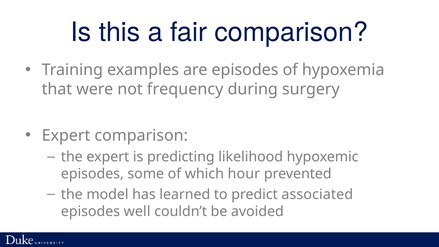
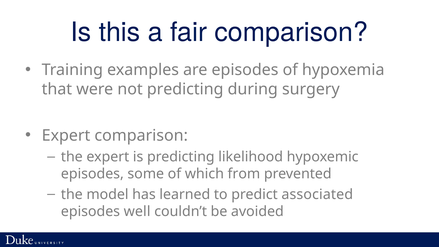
not frequency: frequency -> predicting (185, 89)
hour: hour -> from (244, 174)
